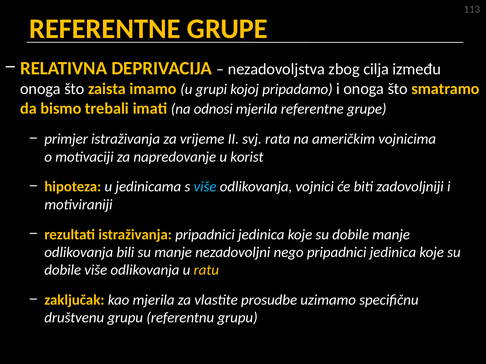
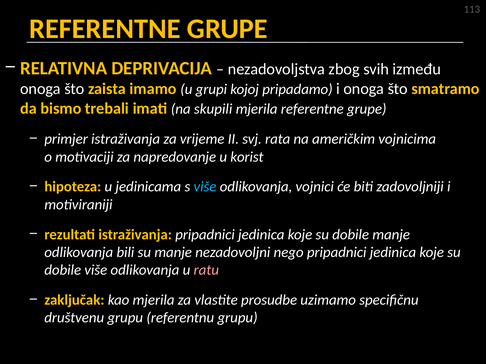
cilja: cilja -> svih (376, 69)
odnosi: odnosi -> skupili (213, 109)
ratu colour: yellow -> pink (206, 270)
